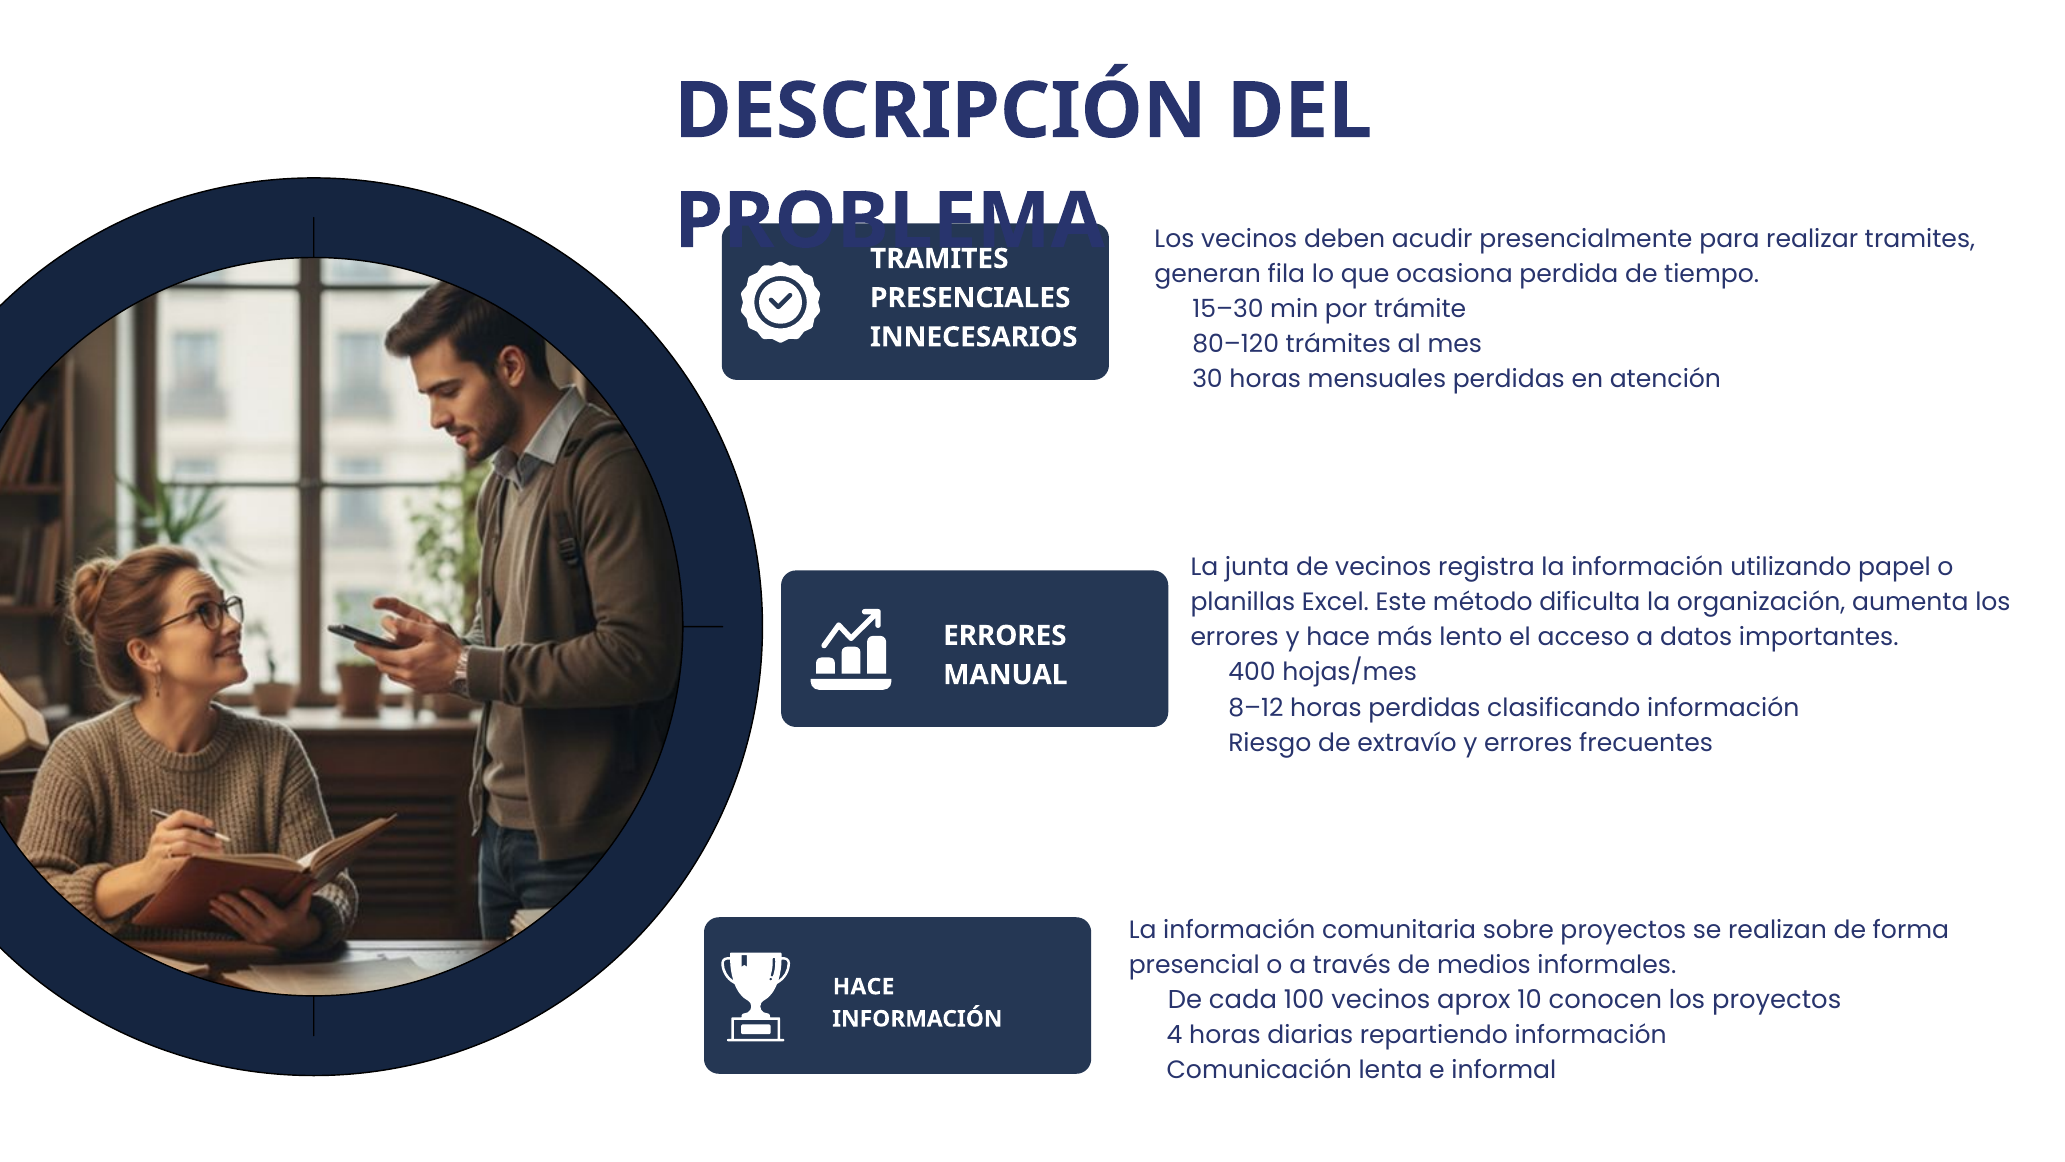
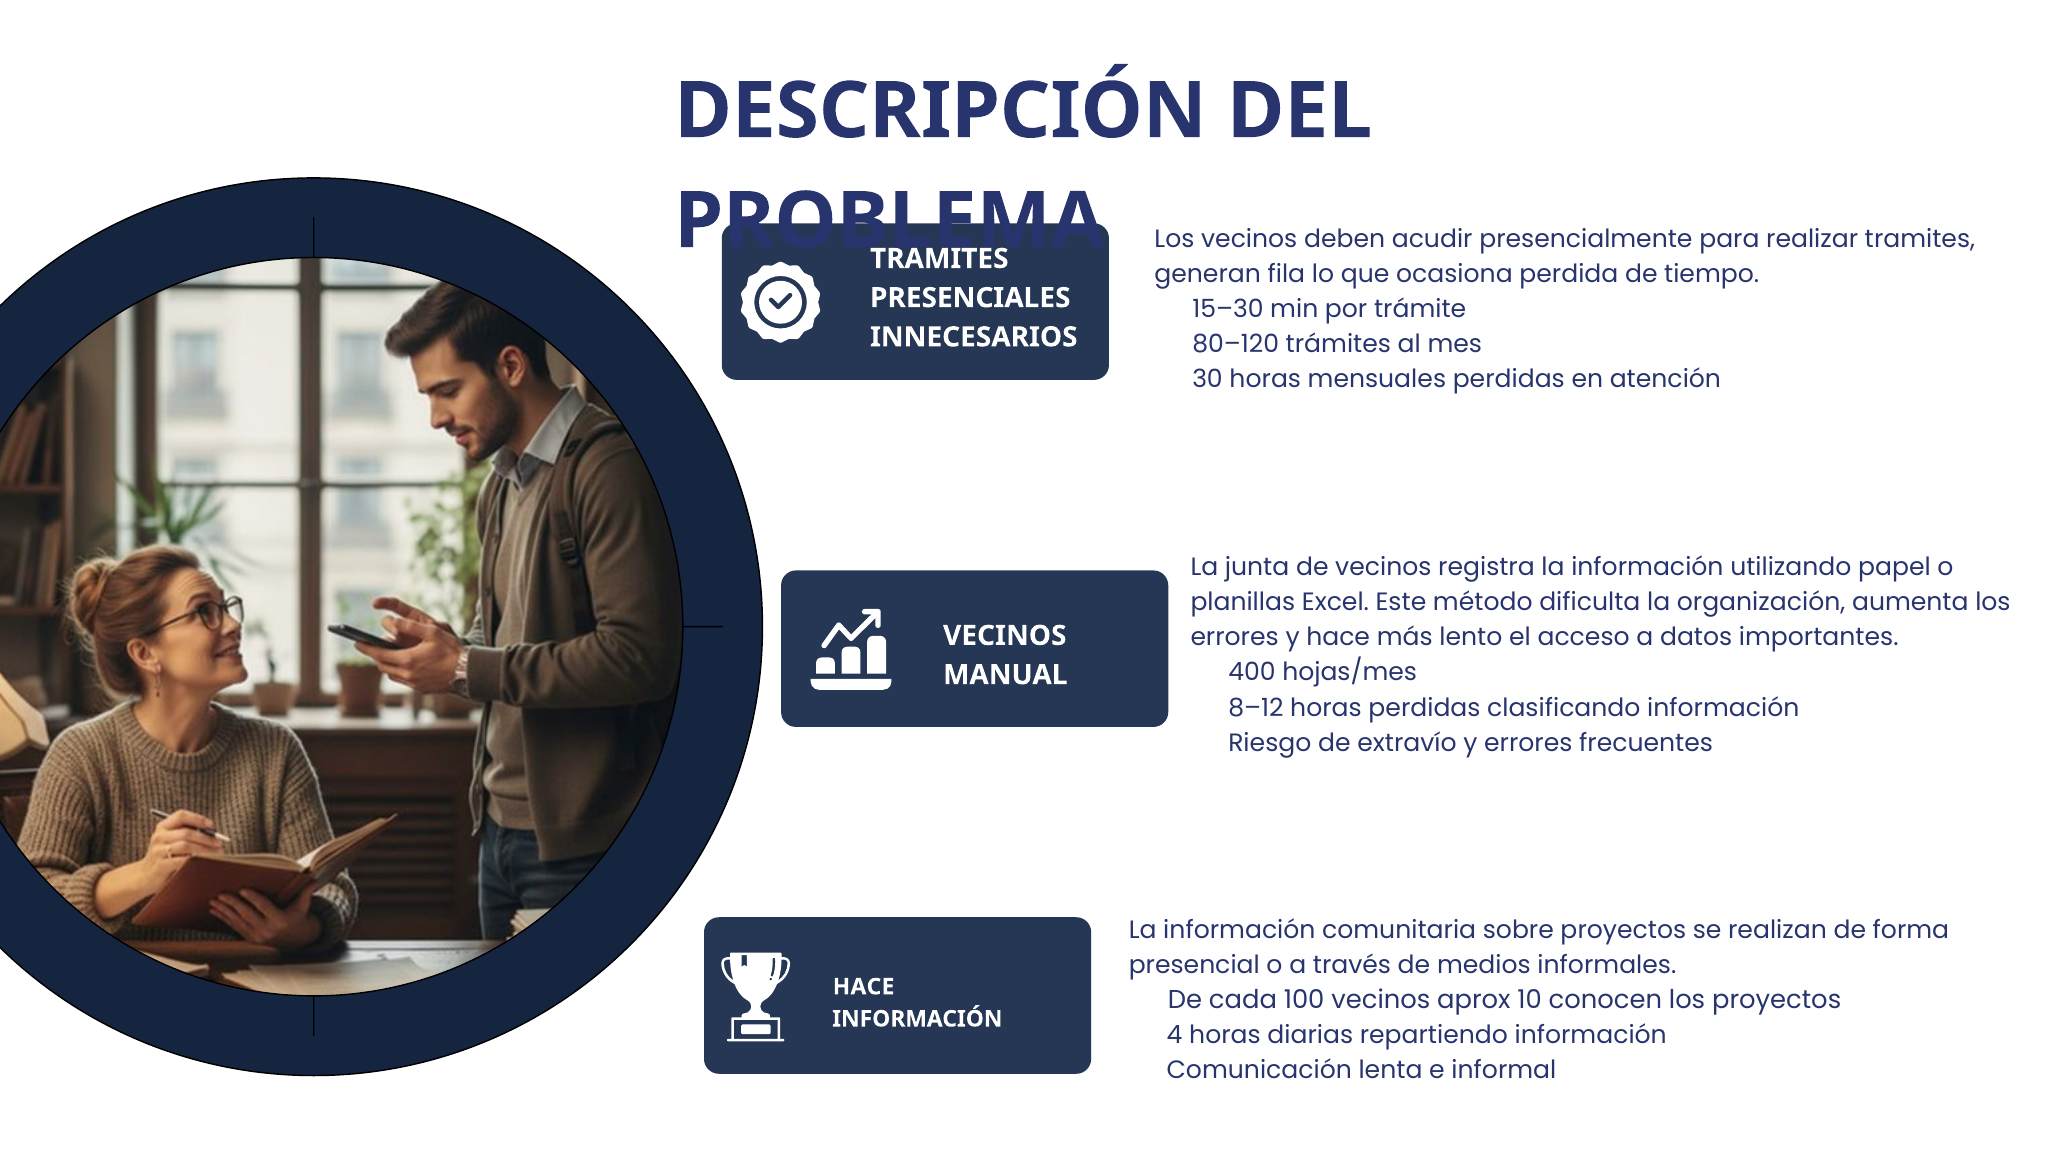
ERRORES: ERRORES -> VECINOS (1005, 635)
